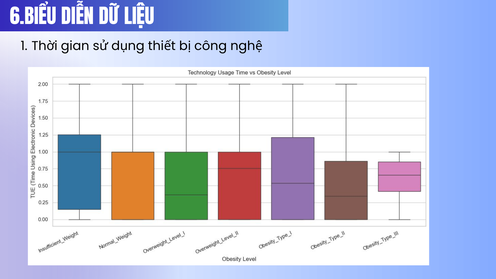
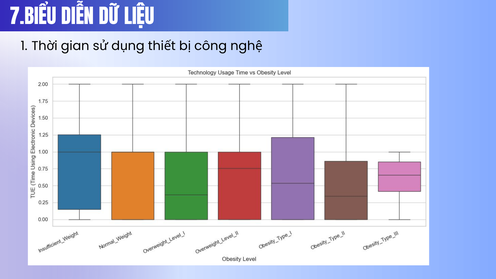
6.BIỂU: 6.BIỂU -> 7.BIỂU (33, 17)
